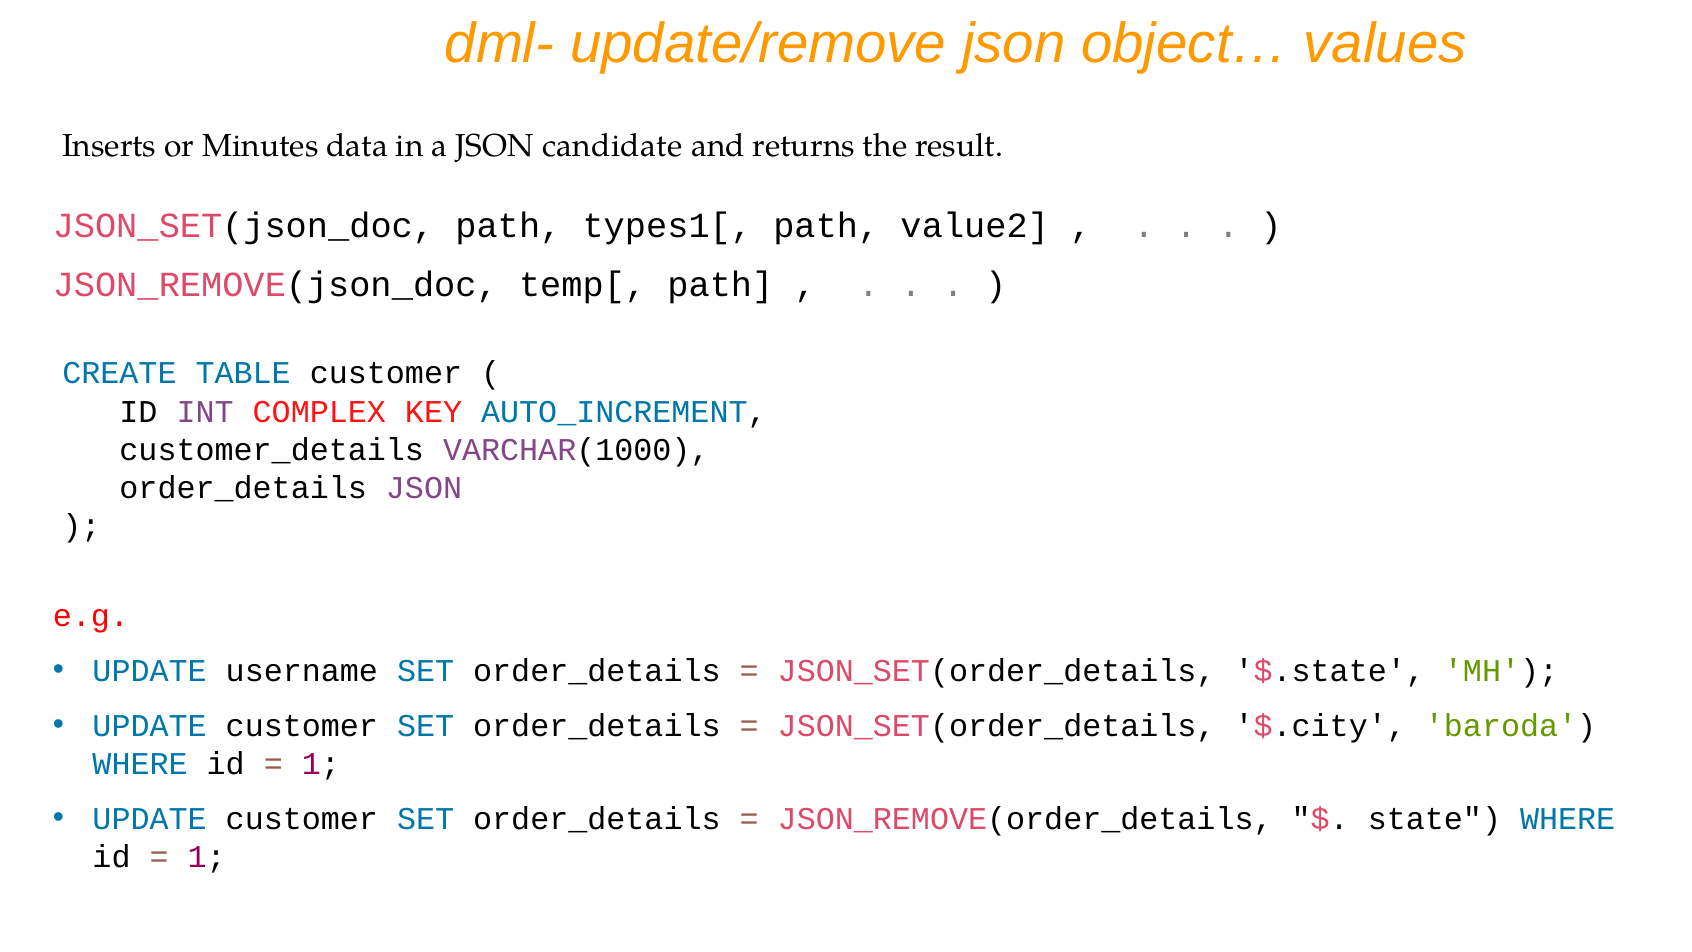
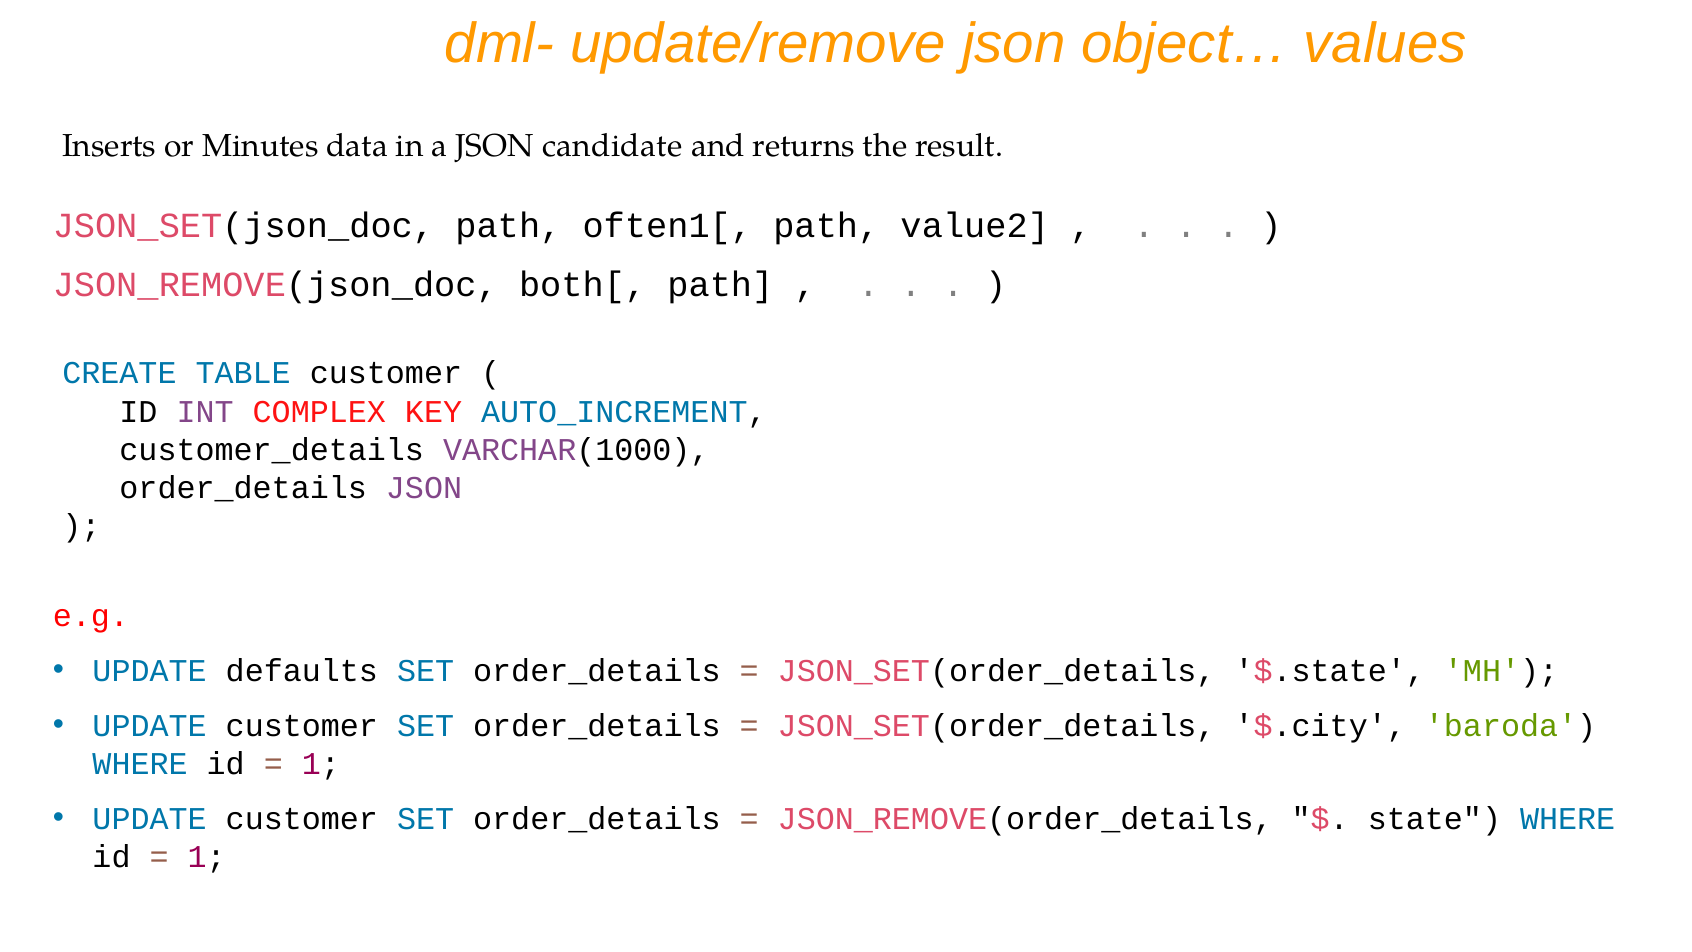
types1[: types1[ -> often1[ (667, 226)
temp[: temp[ -> both[ (583, 285)
username: username -> defaults (302, 670)
